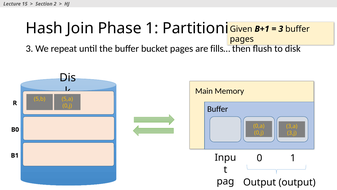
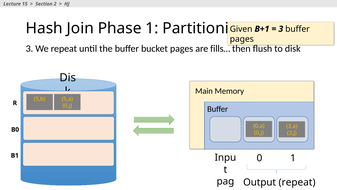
Output output: output -> repeat (297, 182)
